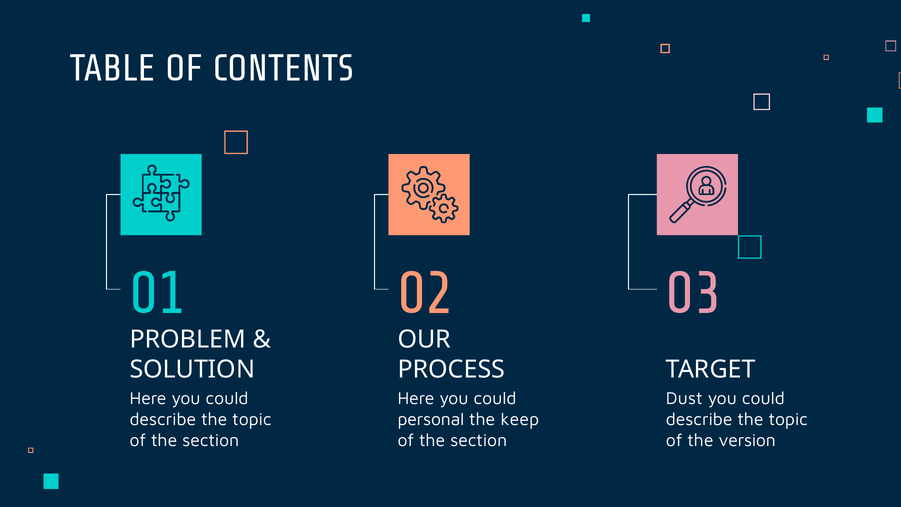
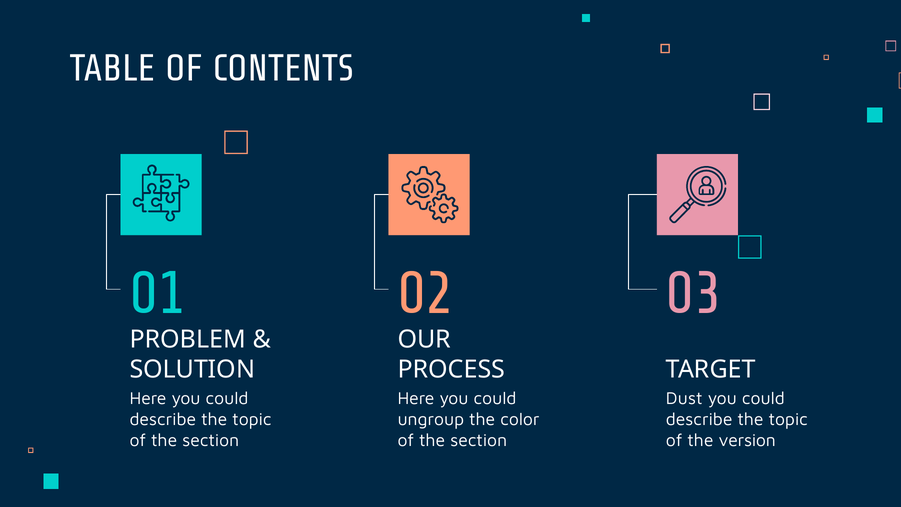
personal: personal -> ungroup (431, 419)
keep: keep -> color (520, 419)
